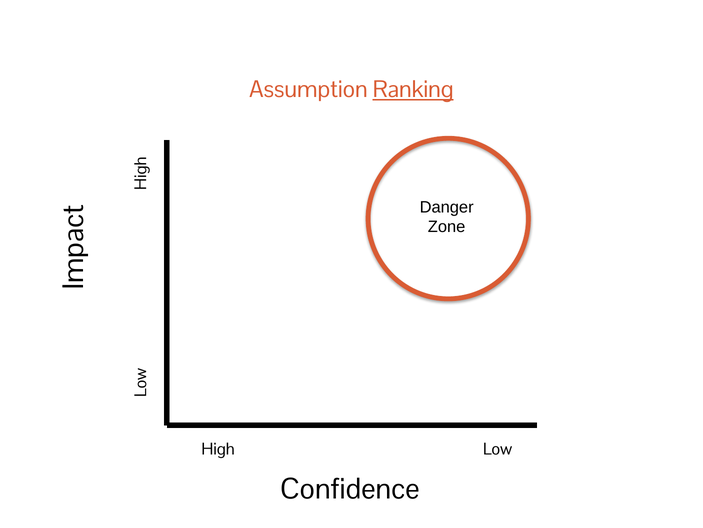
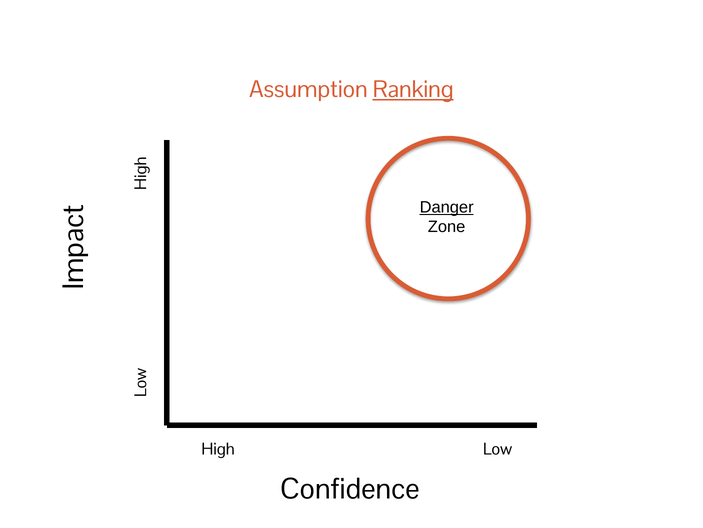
Danger underline: none -> present (447, 207)
